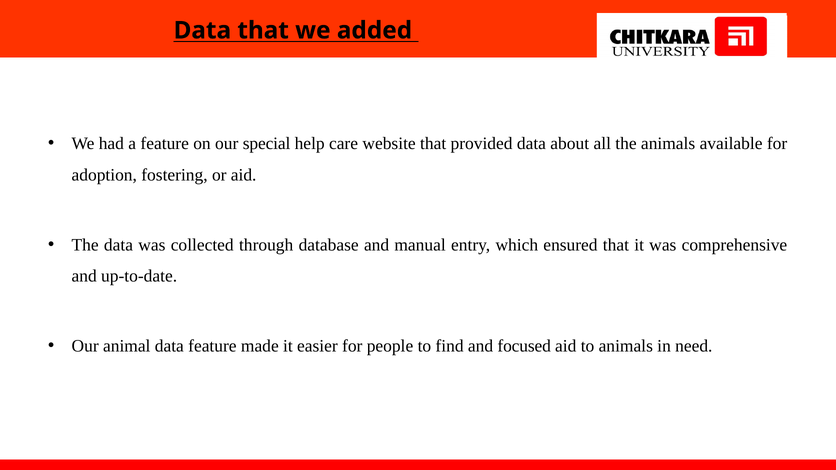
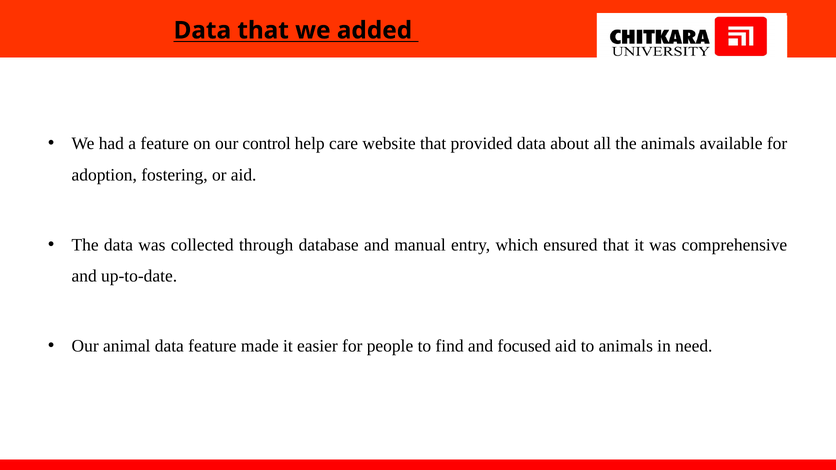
special: special -> control (267, 144)
